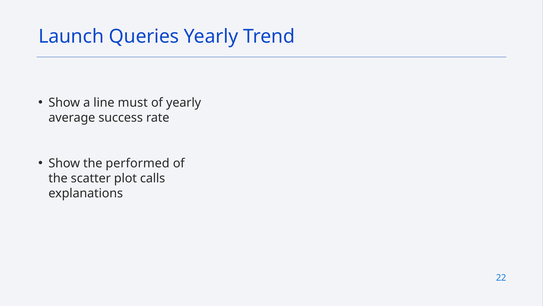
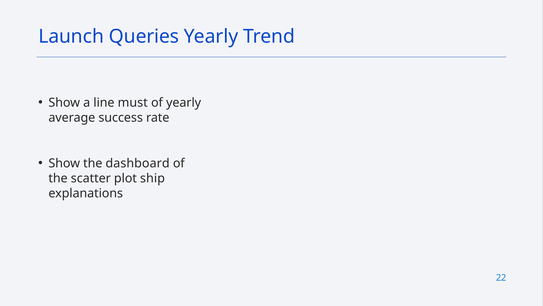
performed: performed -> dashboard (138, 163)
calls: calls -> ship (153, 178)
